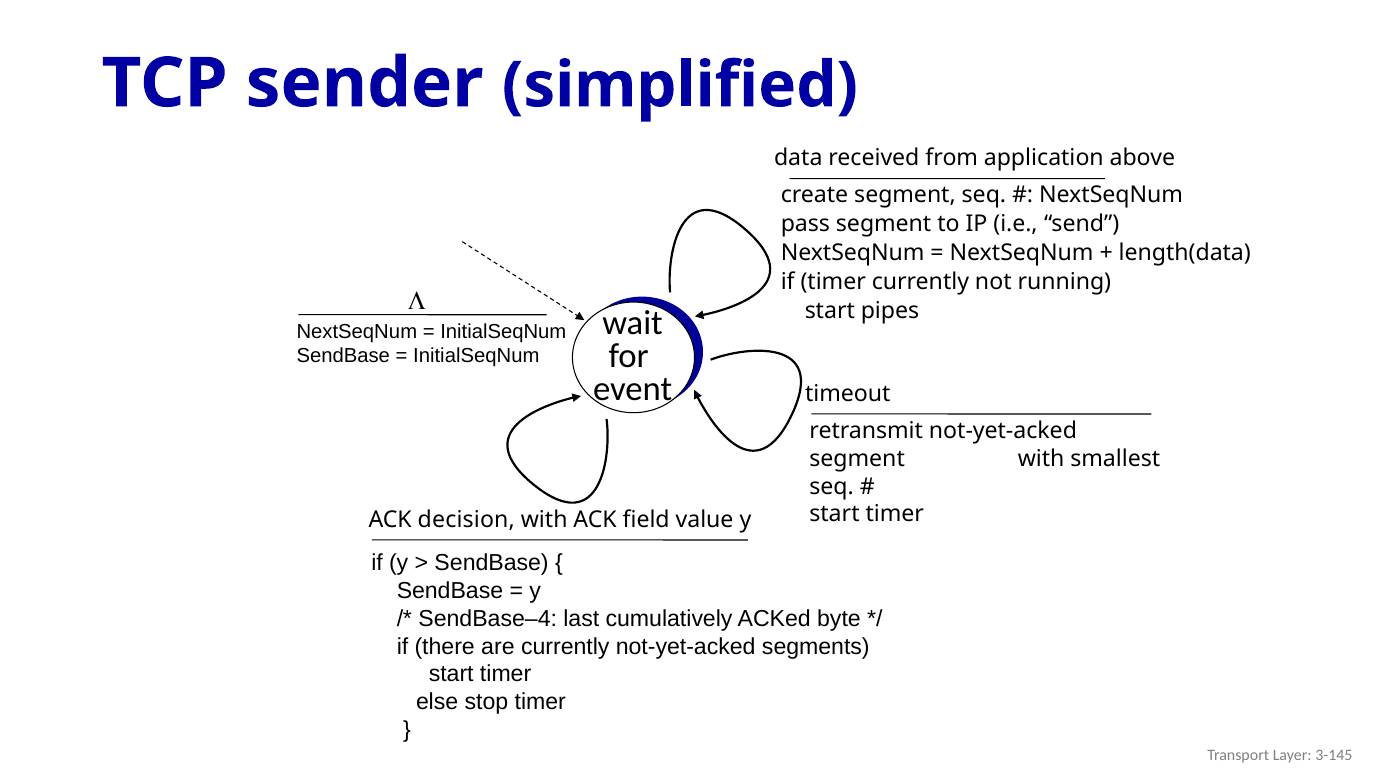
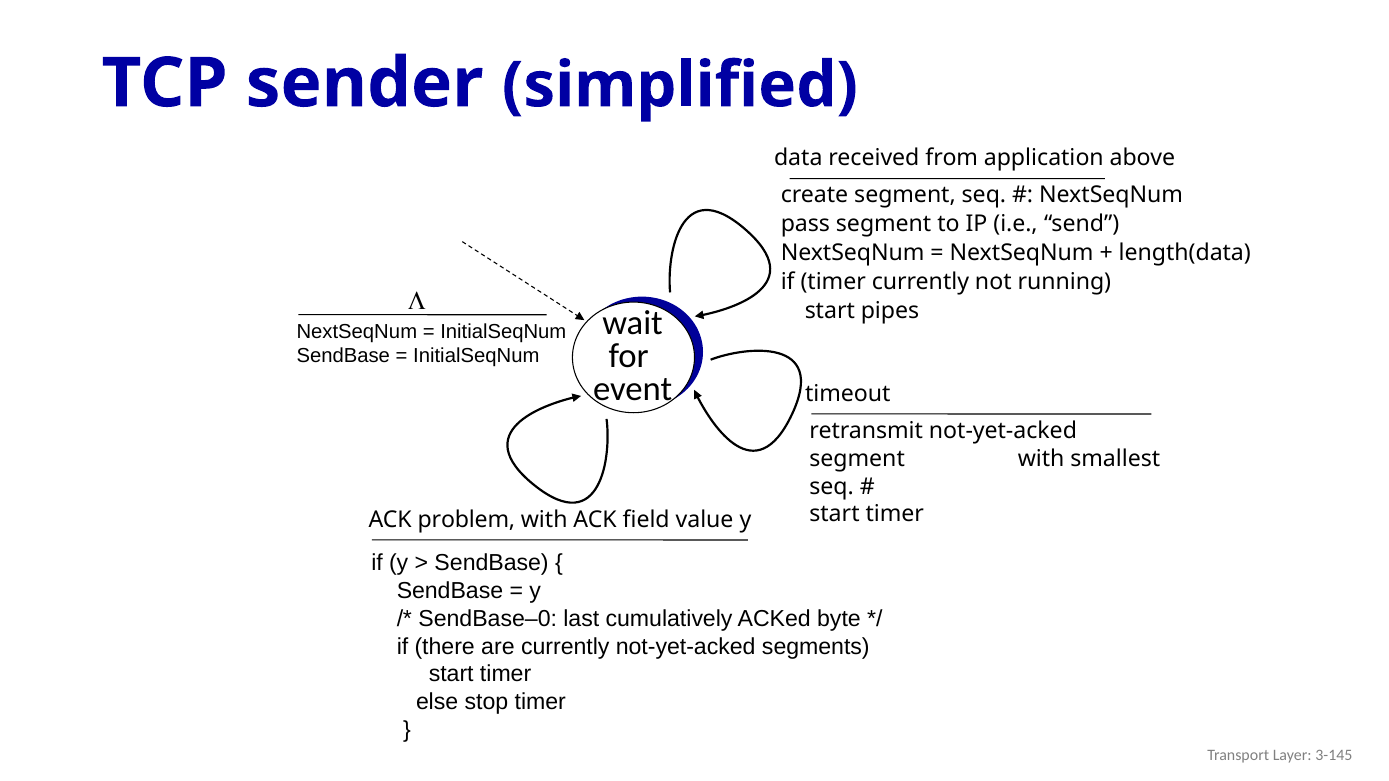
decision: decision -> problem (466, 520)
SendBase–4: SendBase–4 -> SendBase–0 (488, 619)
